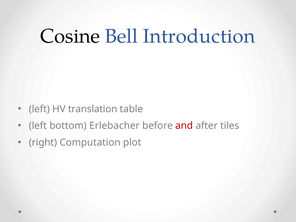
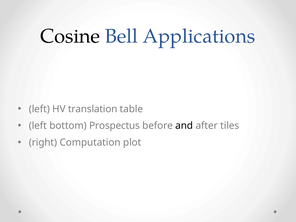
Introduction: Introduction -> Applications (199, 36)
Erlebacher: Erlebacher -> Prospectus (115, 126)
and colour: red -> black (184, 126)
